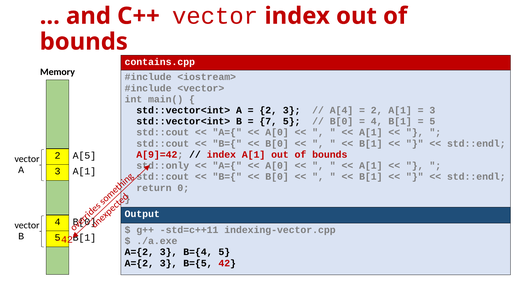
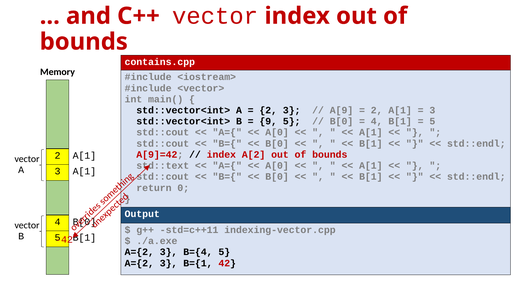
A[4: A[4 -> A[9 (342, 110)
7: 7 -> 9 (268, 121)
index A[1: A[1 -> A[2 (254, 155)
A[5: A[5 -> A[1 (84, 156)
std::only: std::only -> std::text (163, 166)
B={5: B={5 -> B={1 (198, 263)
